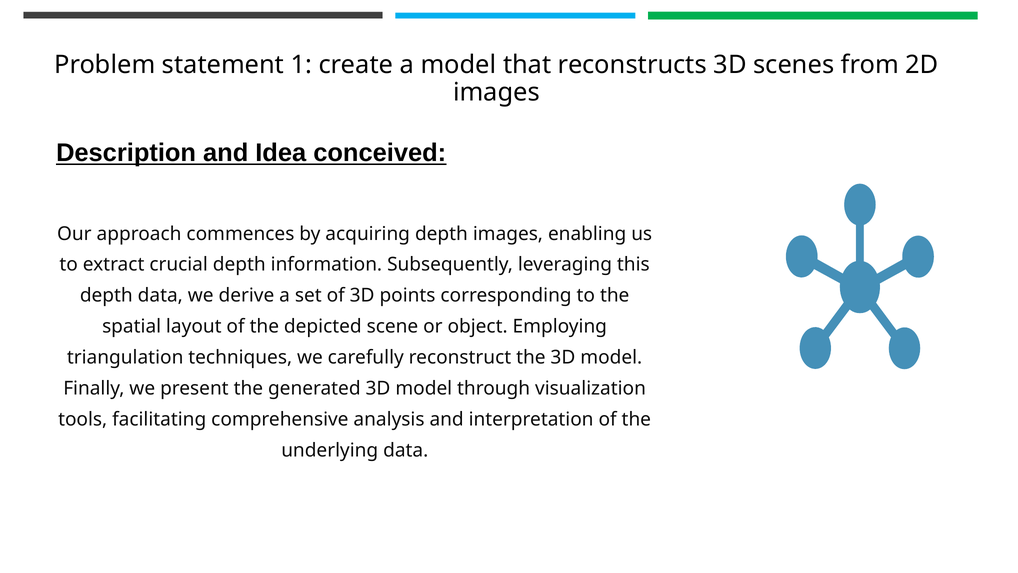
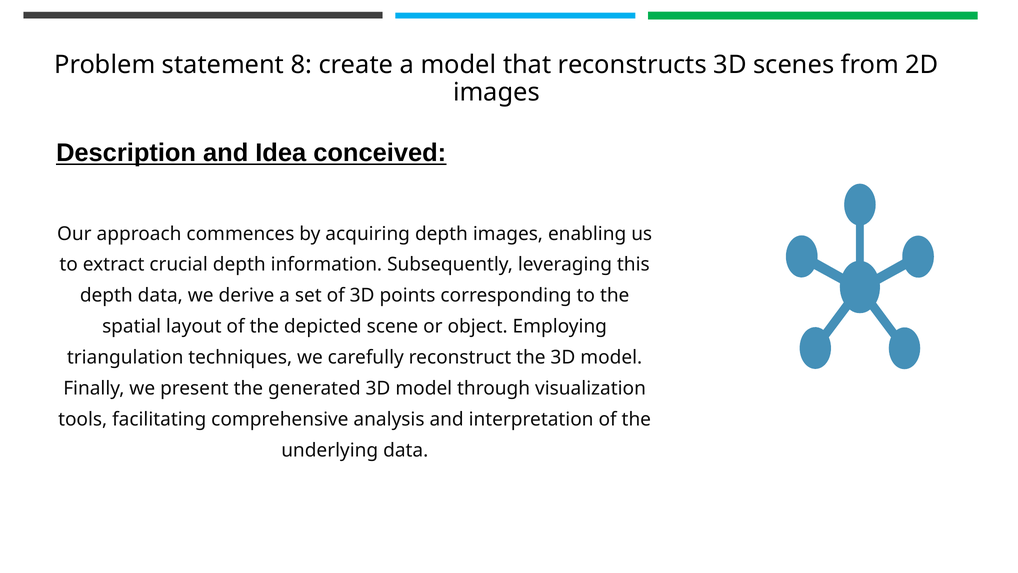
1: 1 -> 8 (301, 65)
